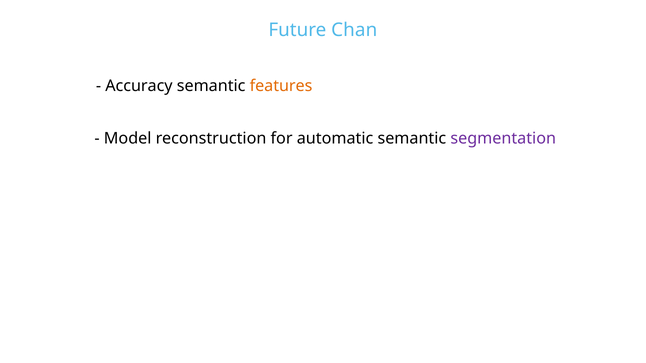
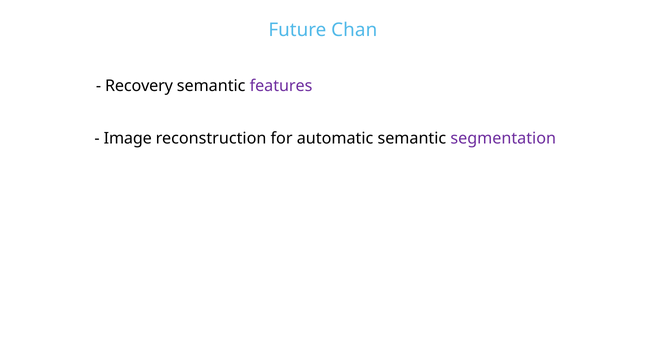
Accuracy: Accuracy -> Recovery (139, 86)
features colour: orange -> purple (281, 86)
Model: Model -> Image (128, 139)
